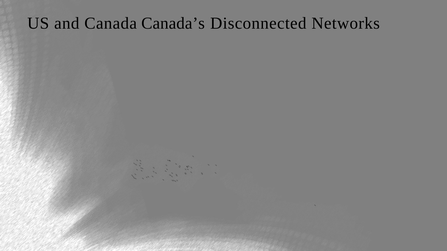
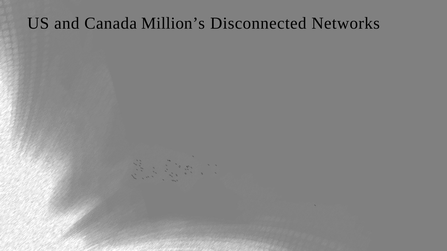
Canada’s: Canada’s -> Million’s (173, 23)
